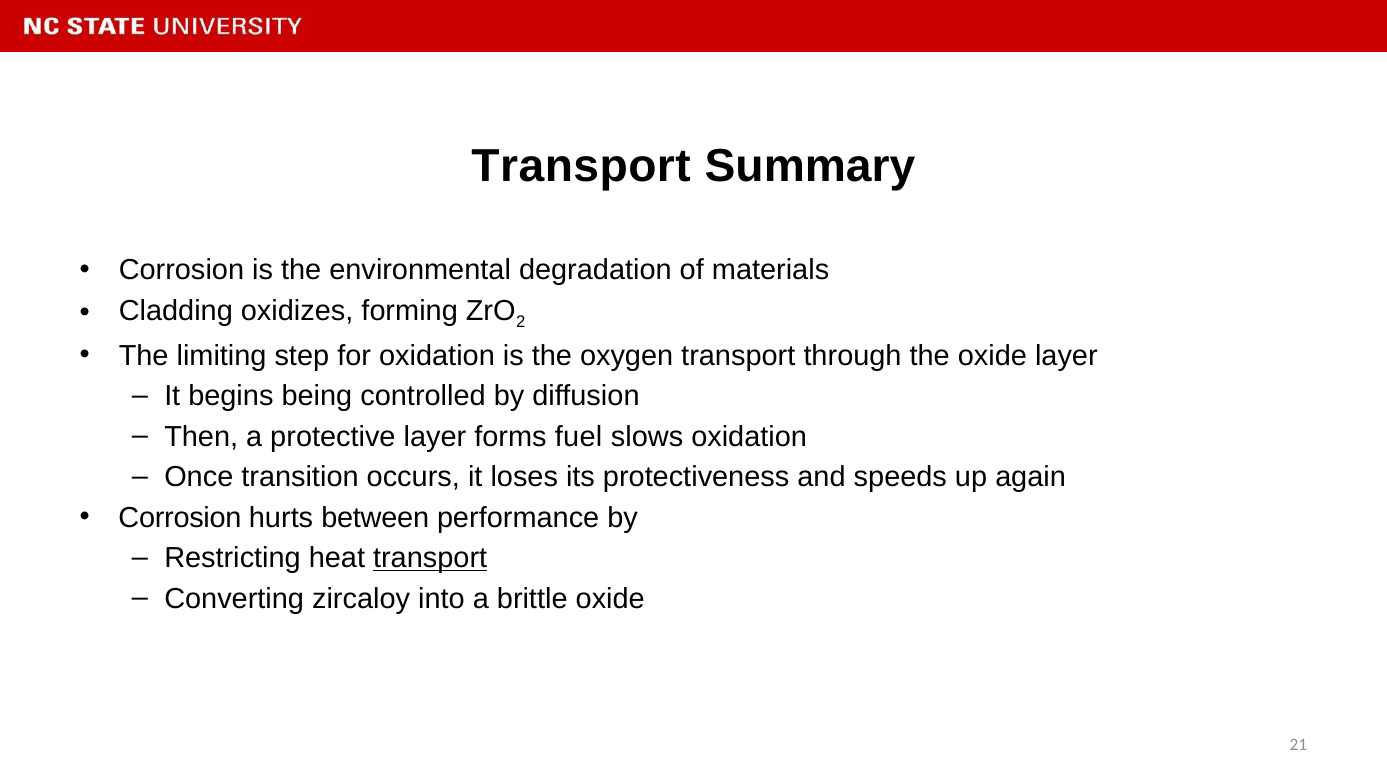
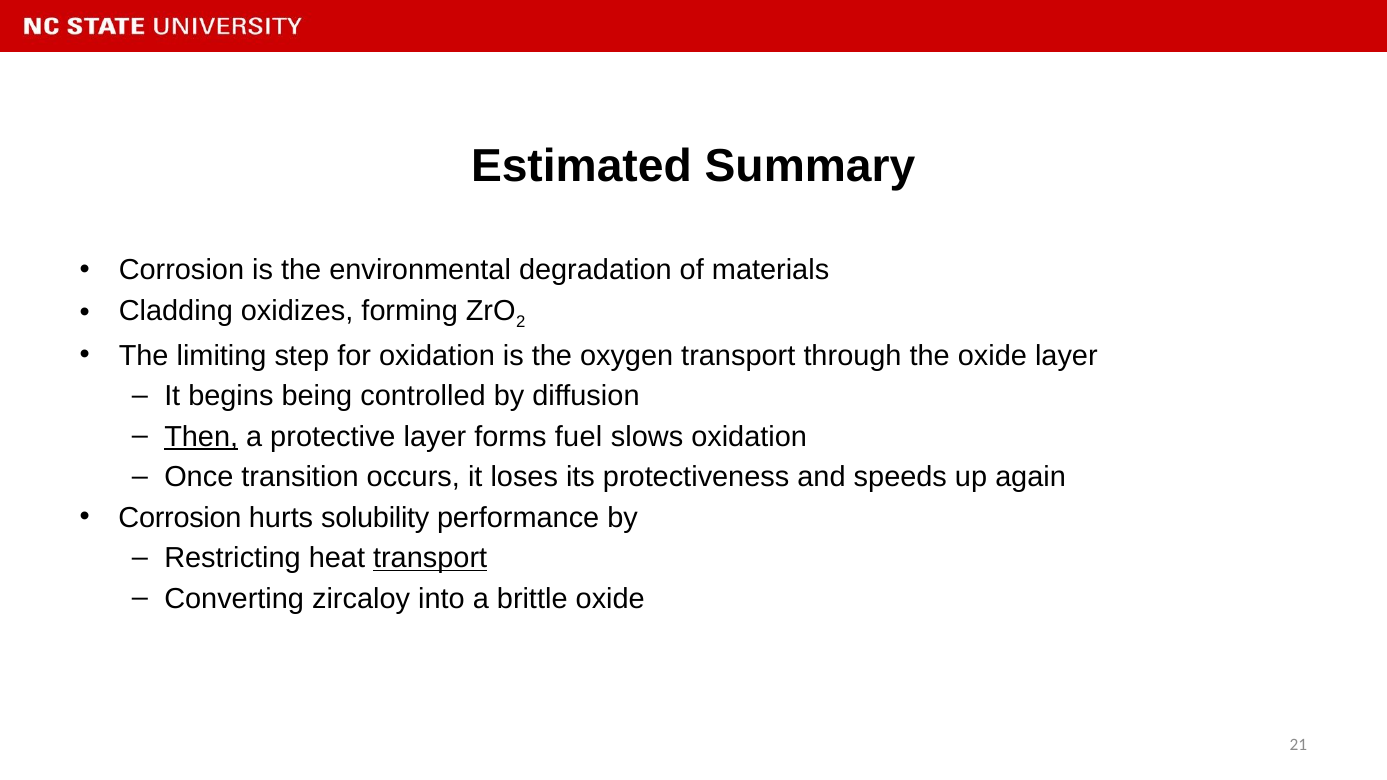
Transport: Transport -> Estimated (581, 166)
Then underline: none -> present (201, 437)
between: between -> solubility (375, 518)
